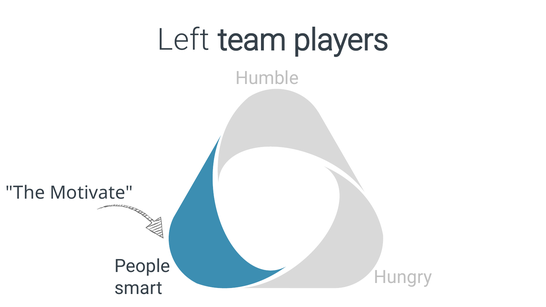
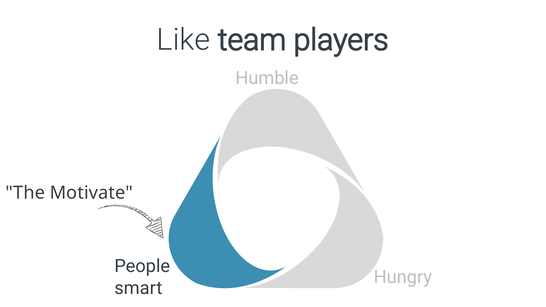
Left: Left -> Like (183, 40)
